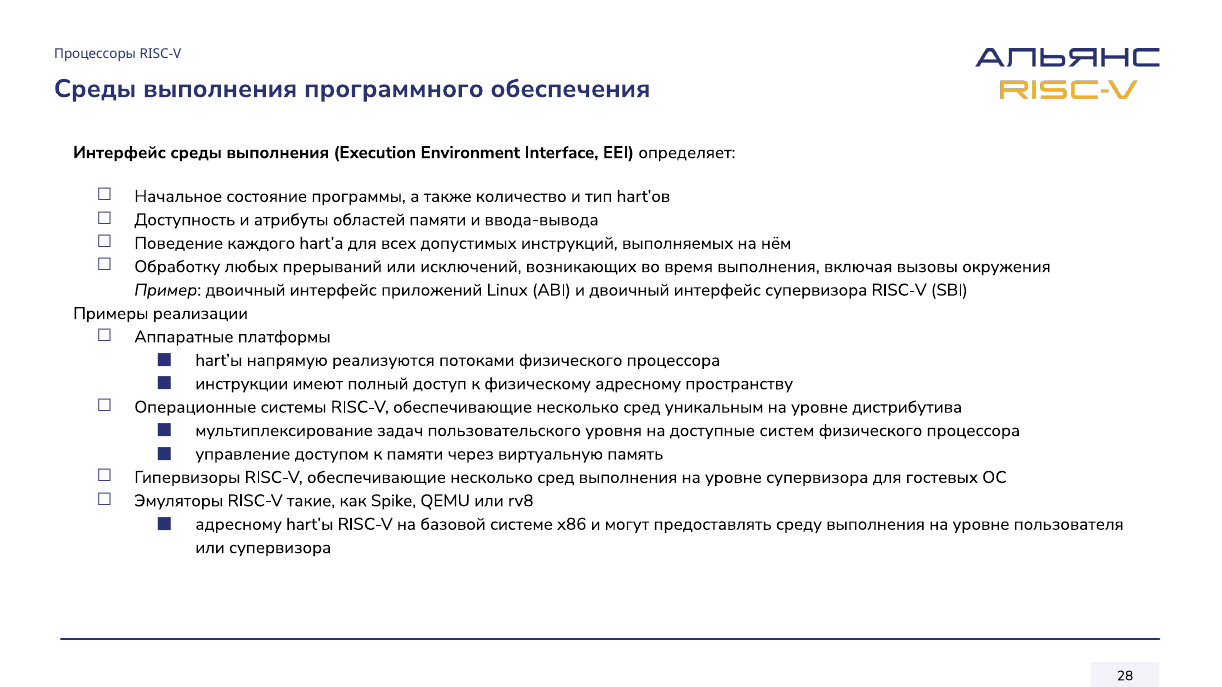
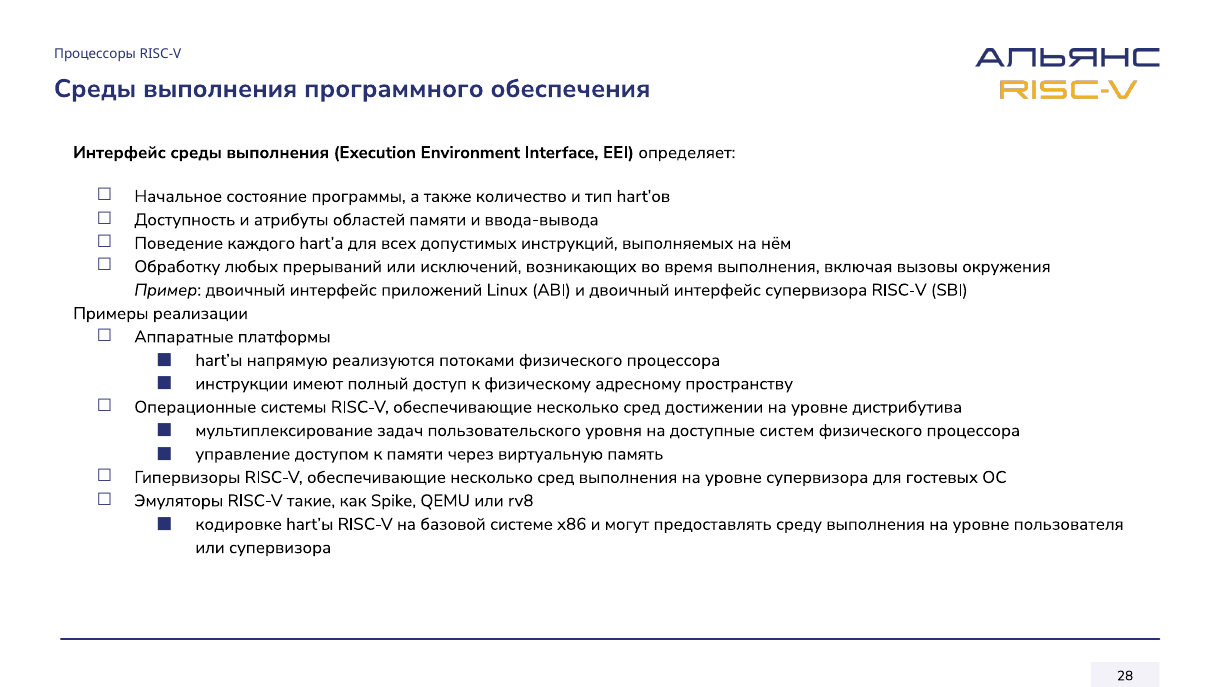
уникальным: уникальным -> достижении (714, 407)
адресному: адресному -> кодировке (239, 524)
